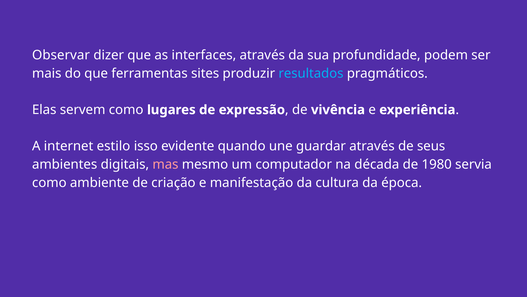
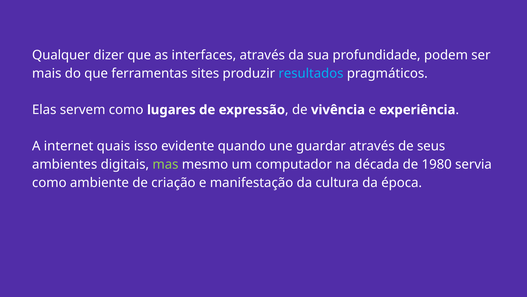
Observar: Observar -> Qualquer (61, 55)
estilo: estilo -> quais (114, 146)
mas colour: pink -> light green (165, 164)
